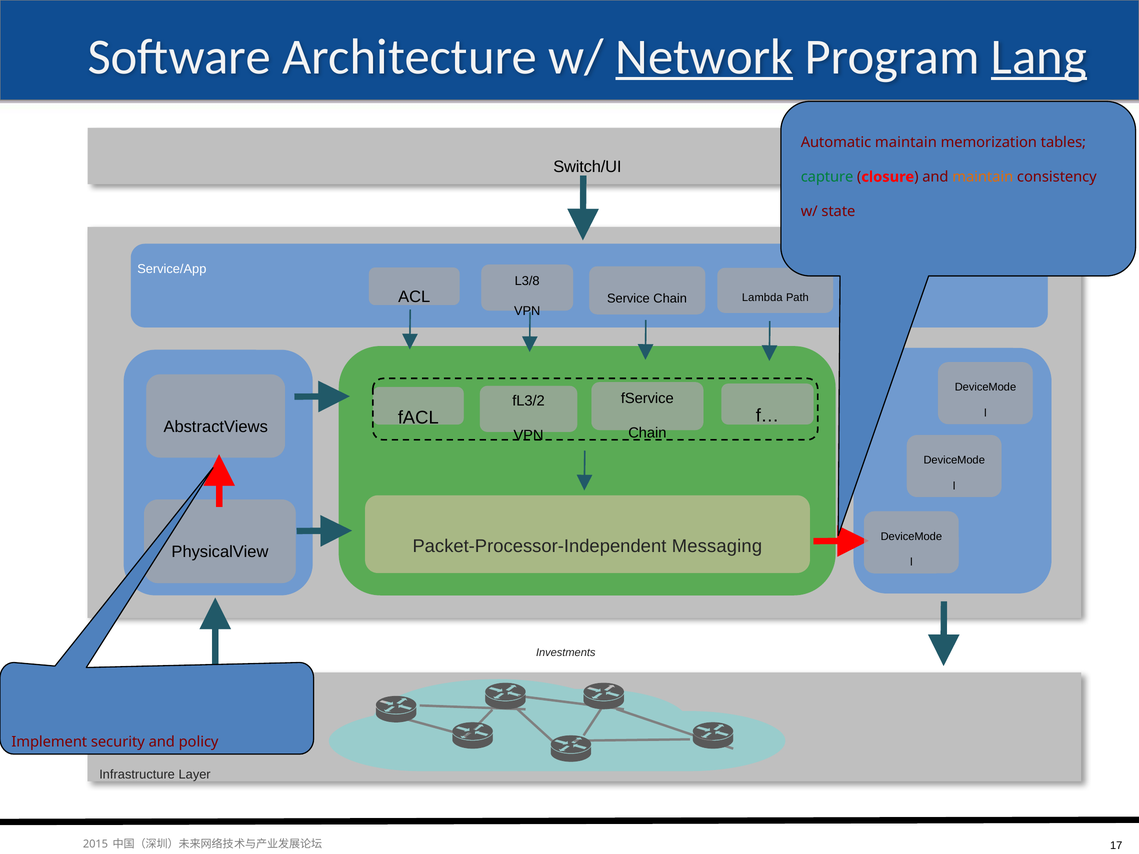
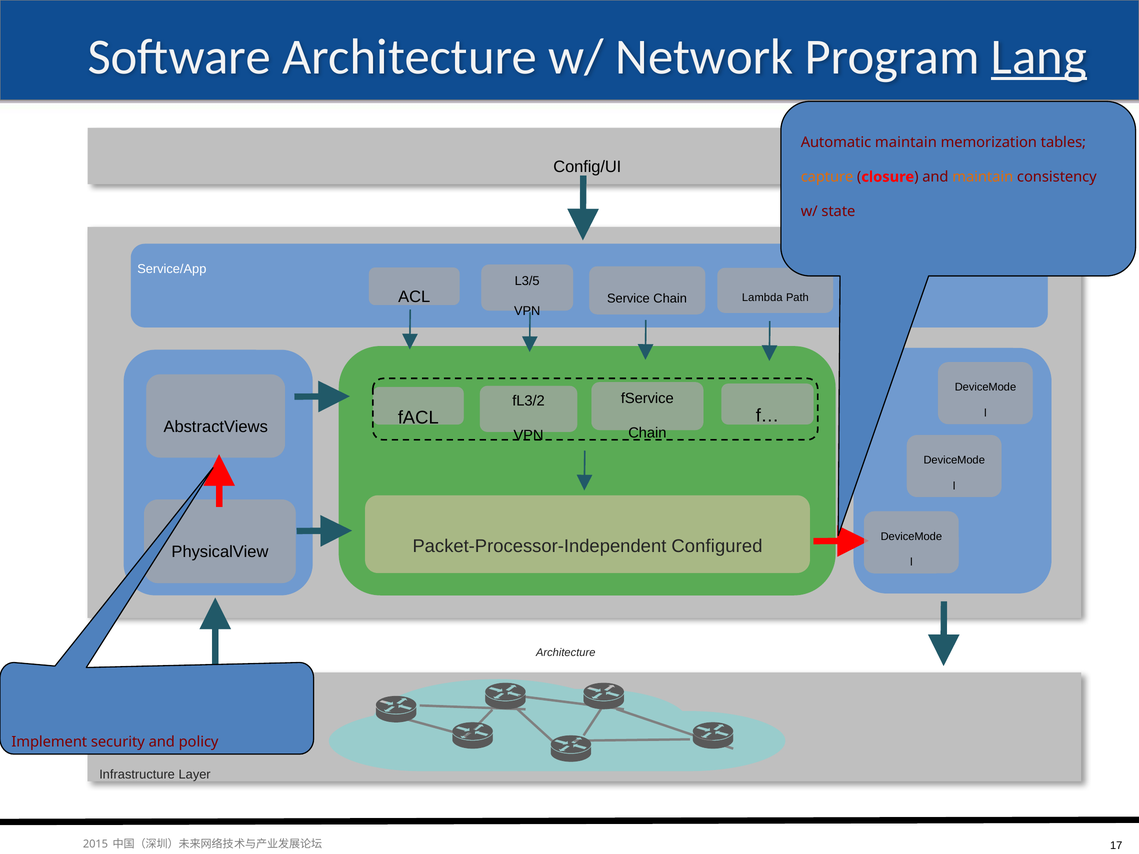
Network underline: present -> none (704, 57)
Switch/UI: Switch/UI -> Config/UI (587, 167)
capture colour: green -> orange (827, 177)
L3/8: L3/8 -> L3/5 (527, 281)
Messaging: Messaging -> Configured (717, 546)
Investments: Investments -> Architecture (566, 653)
